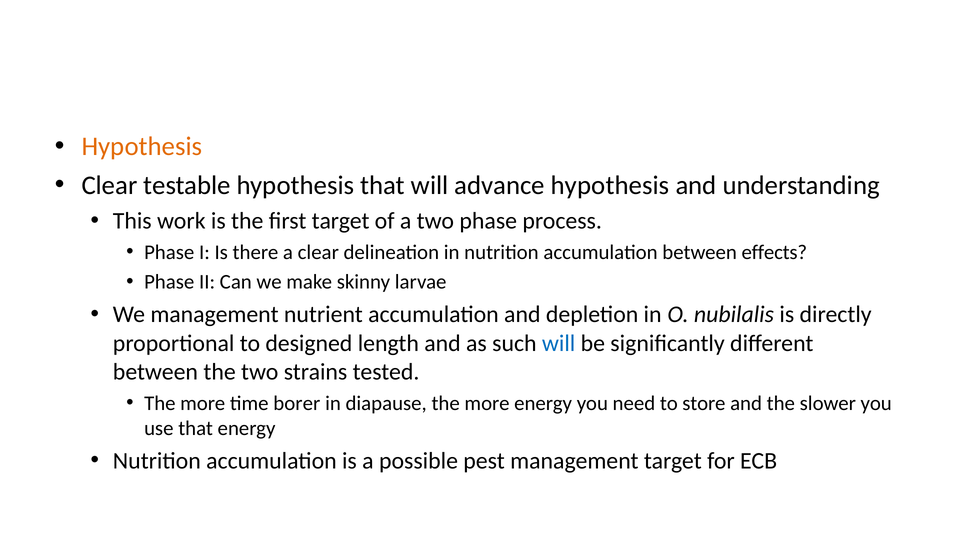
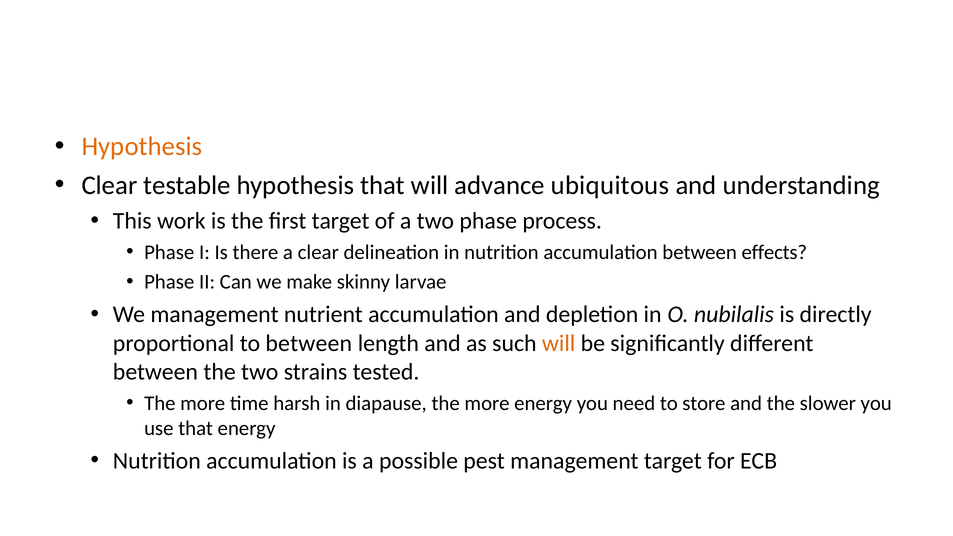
advance hypothesis: hypothesis -> ubiquitous (610, 185)
to designed: designed -> between (309, 343)
will colour: blue -> orange (559, 343)
borer: borer -> harsh (297, 403)
